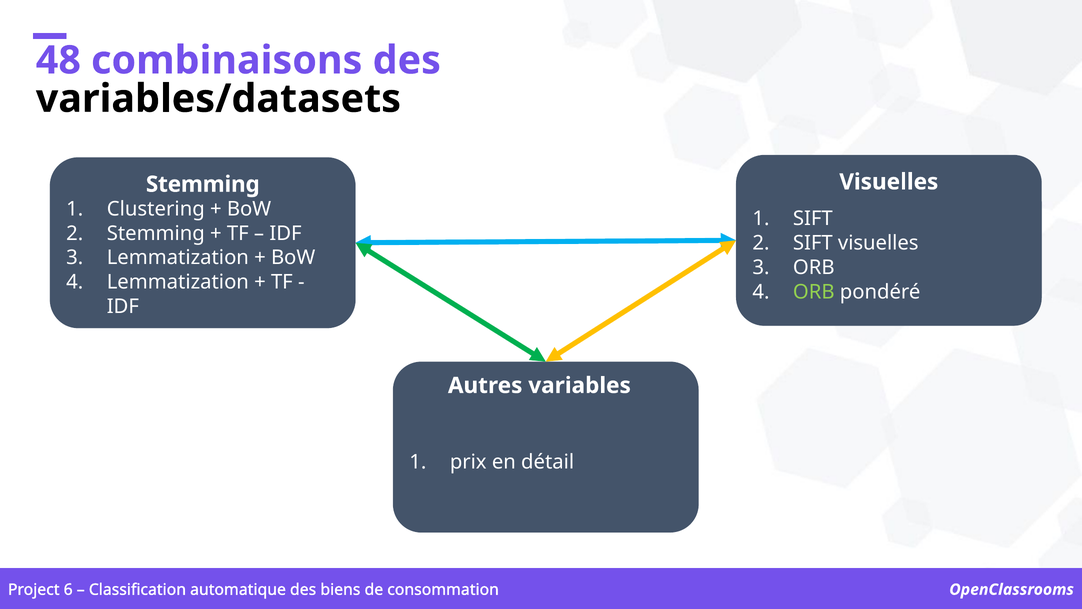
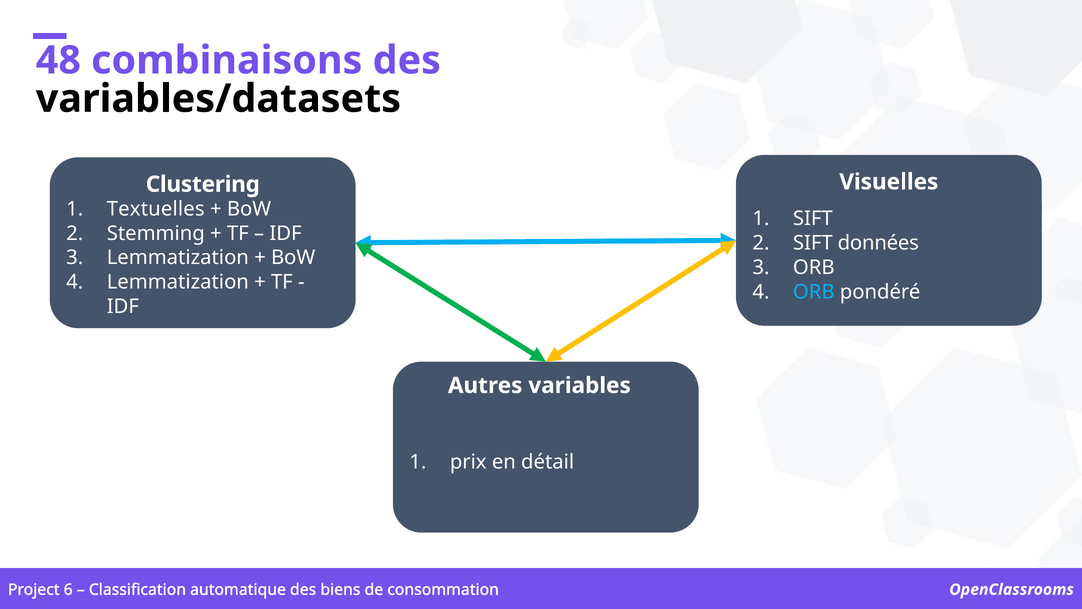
Stemming: Stemming -> Clustering (203, 184)
Clustering: Clustering -> Textuelles (156, 209)
SIFT visuelles: visuelles -> données (878, 243)
ORB colour: light green -> light blue (814, 292)
